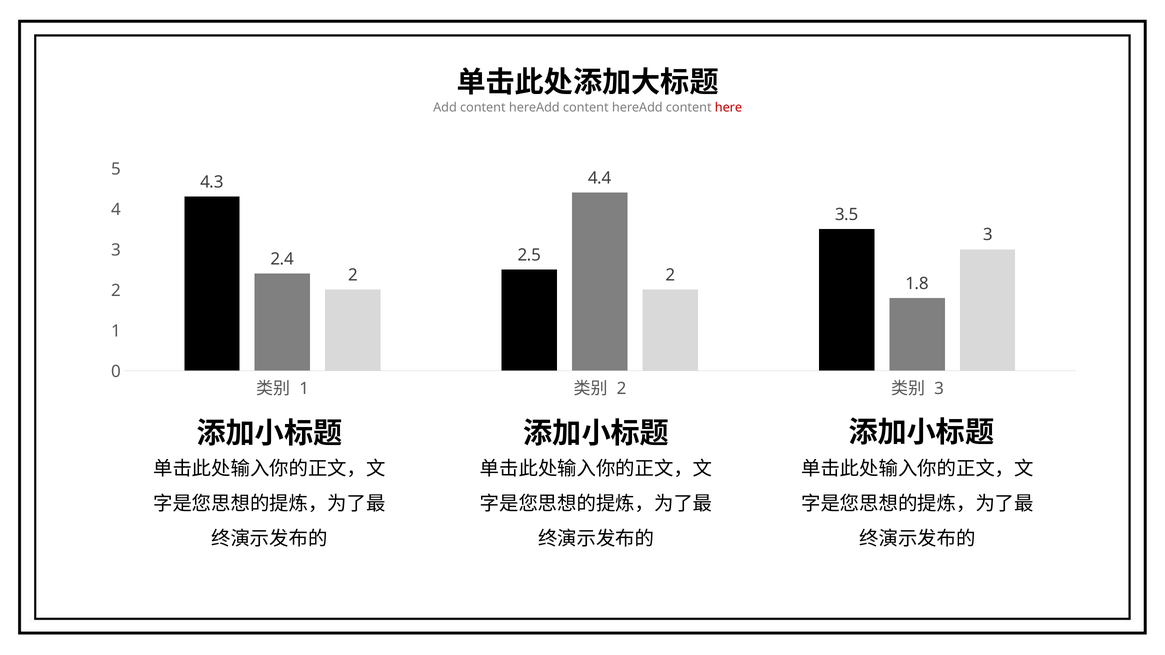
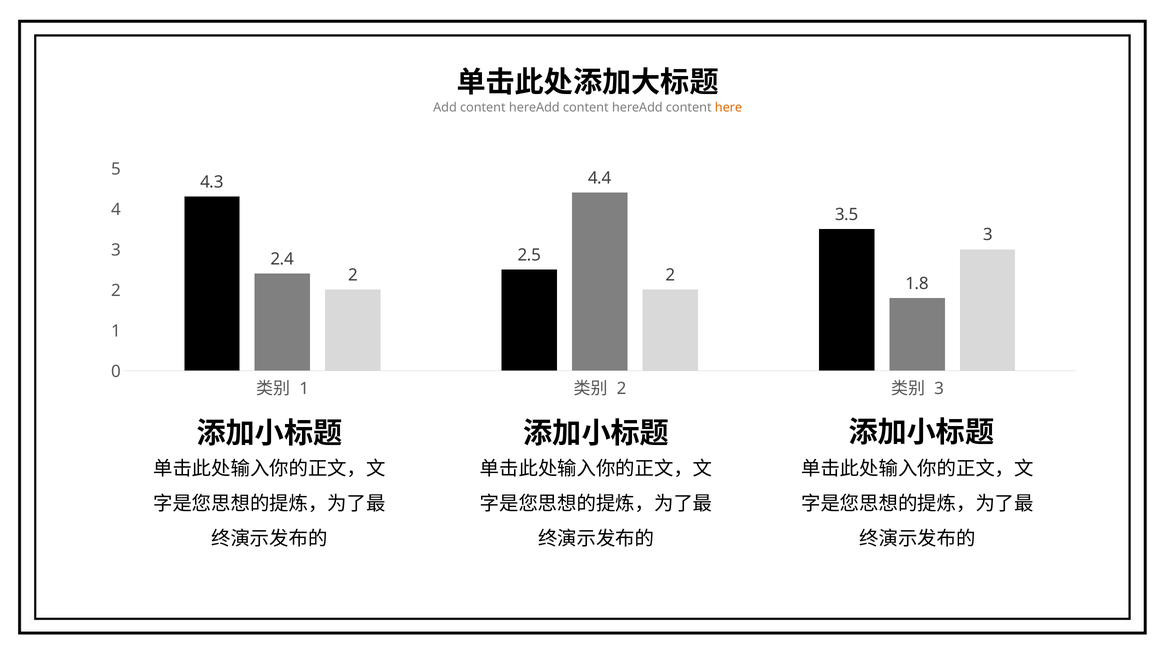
here colour: red -> orange (728, 108)
